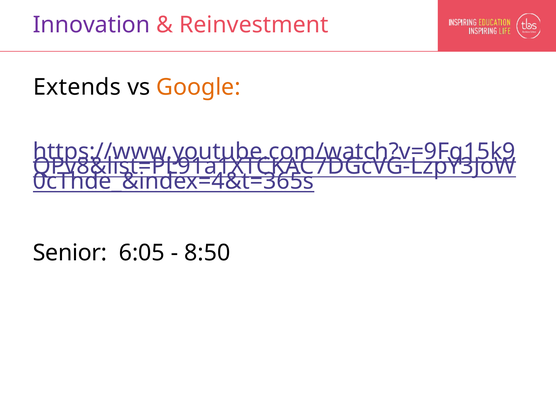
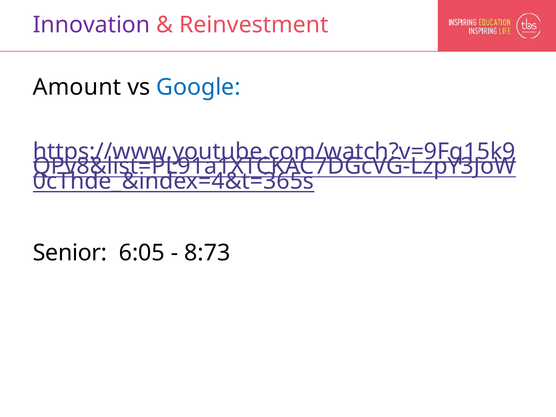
Extends: Extends -> Amount (77, 87)
Google colour: orange -> blue (198, 87)
8:50: 8:50 -> 8:73 (207, 253)
